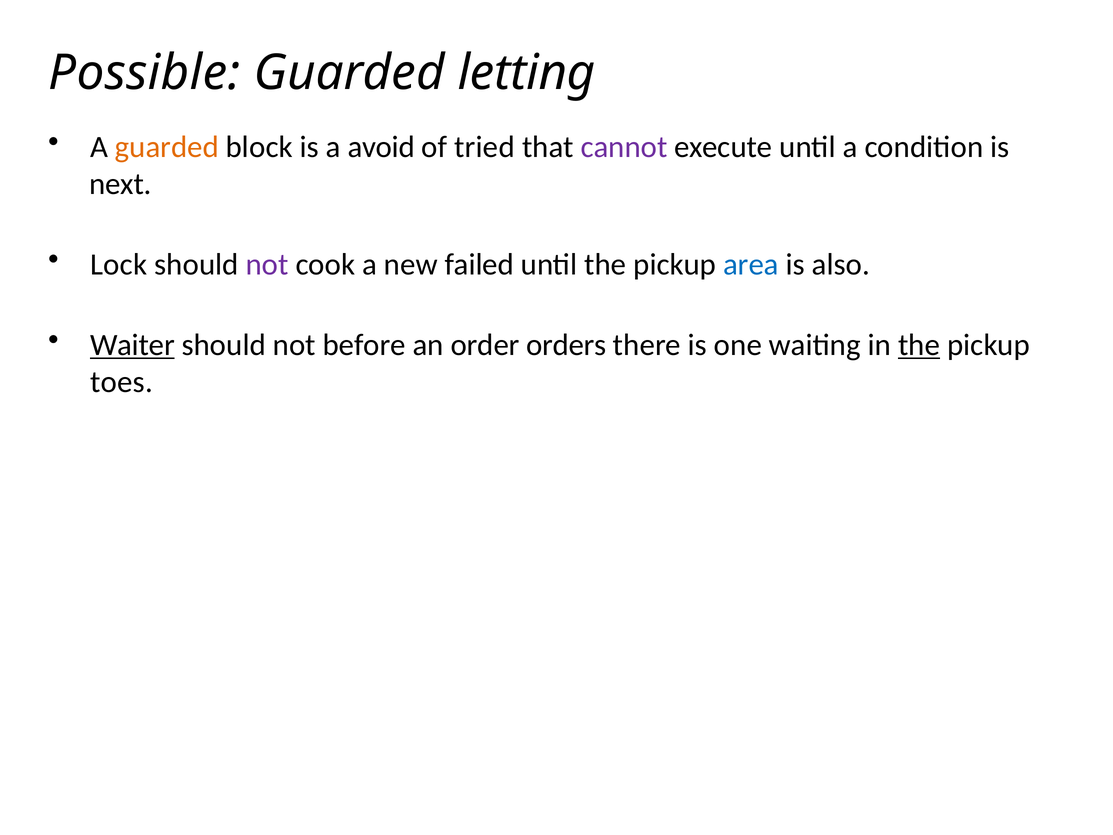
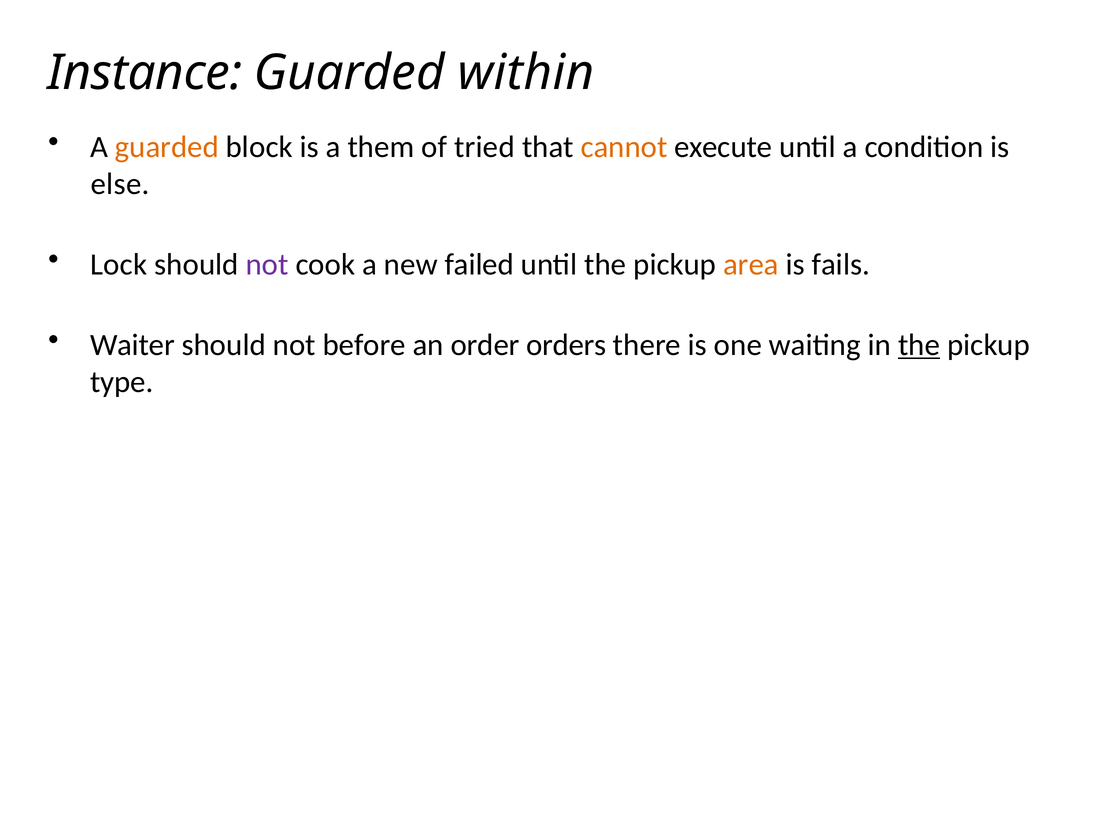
Possible: Possible -> Instance (145, 73)
letting: letting -> within (526, 73)
avoid: avoid -> them (381, 147)
cannot colour: purple -> orange (624, 147)
next: next -> else (120, 184)
area colour: blue -> orange (751, 264)
also: also -> fails (841, 264)
Waiter underline: present -> none (132, 345)
toes: toes -> type (122, 382)
